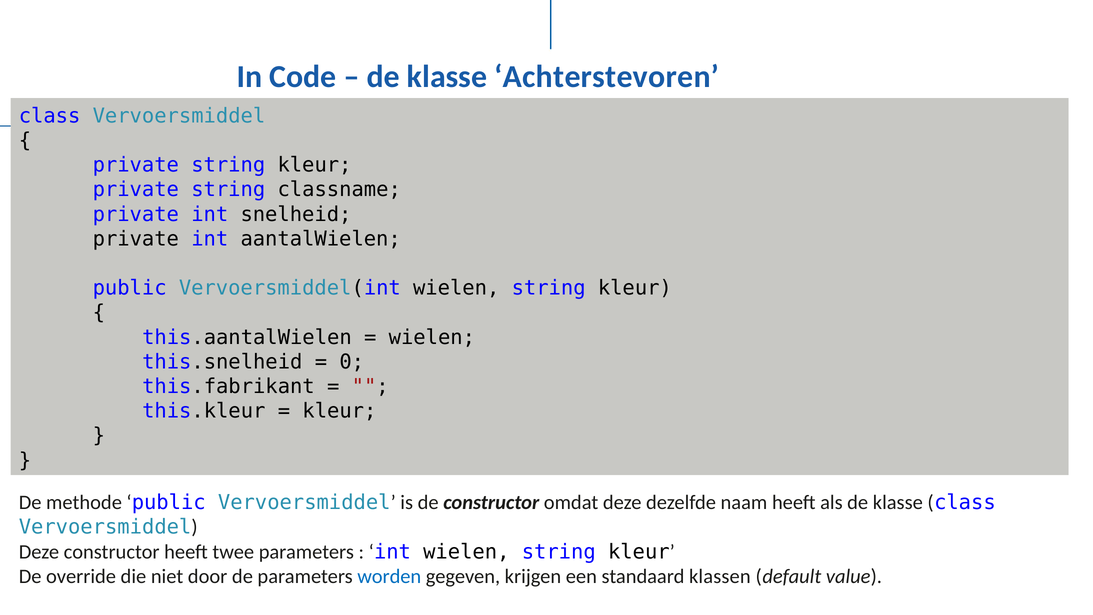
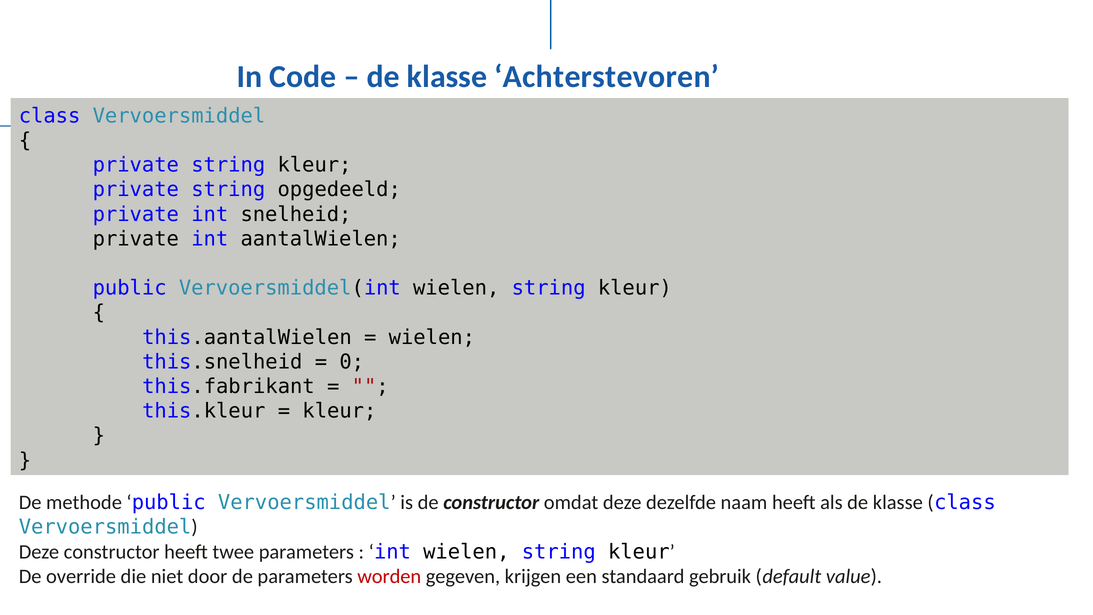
classname: classname -> opgedeeld (339, 190)
worden colour: blue -> red (389, 576)
klassen: klassen -> gebruik (720, 576)
